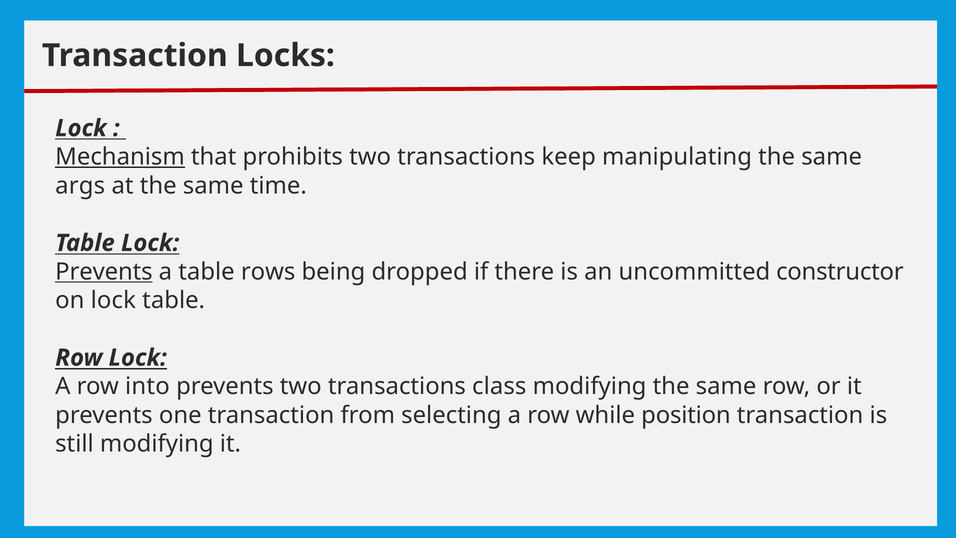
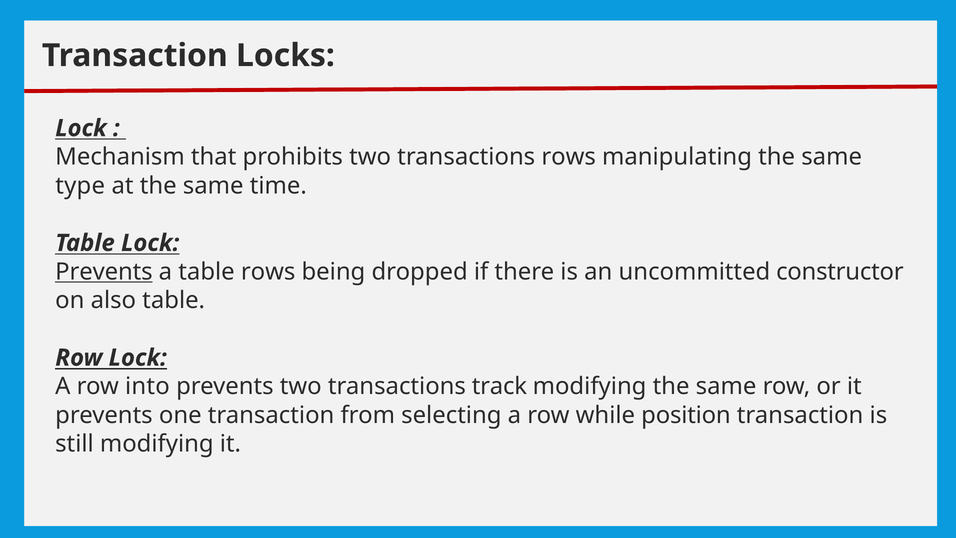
Mechanism underline: present -> none (120, 157)
transactions keep: keep -> rows (569, 157)
args: args -> type (80, 186)
on lock: lock -> also (113, 300)
class: class -> track (499, 386)
